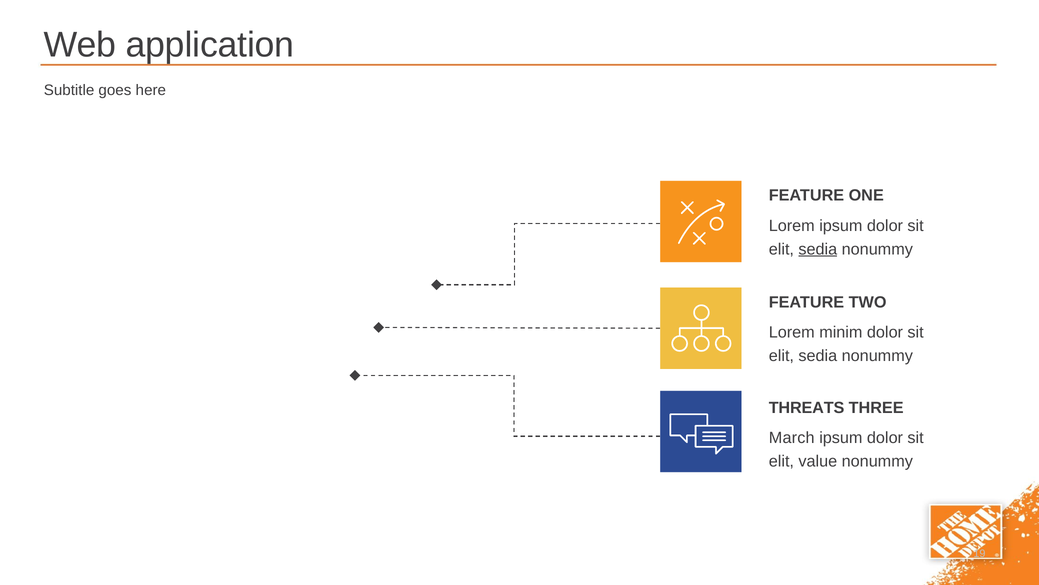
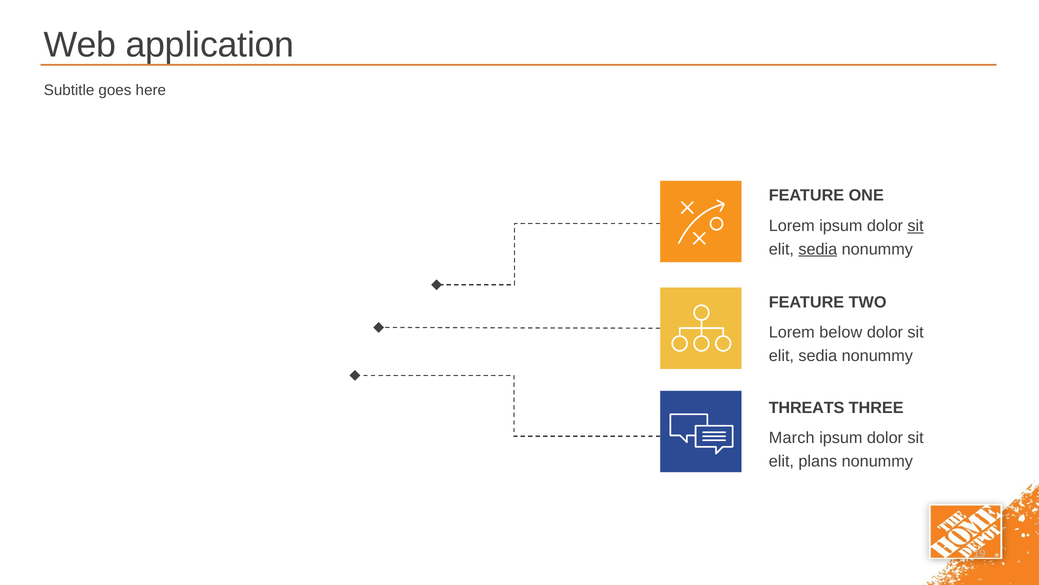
sit underline: none -> present (916, 226)
minim: minim -> below (841, 332)
value: value -> plans (818, 461)
